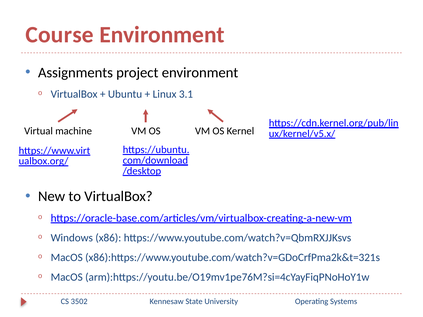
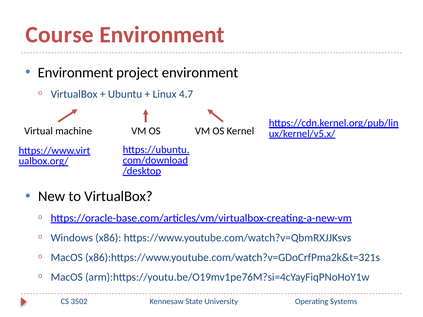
Assignments: Assignments -> Environment (76, 73)
3.1: 3.1 -> 4.7 (186, 94)
